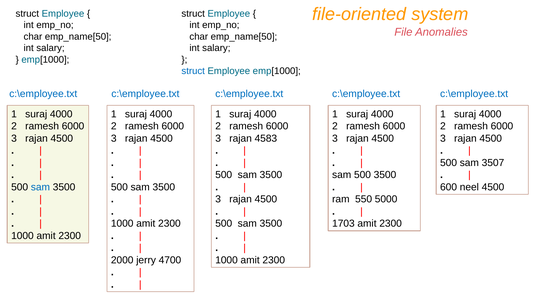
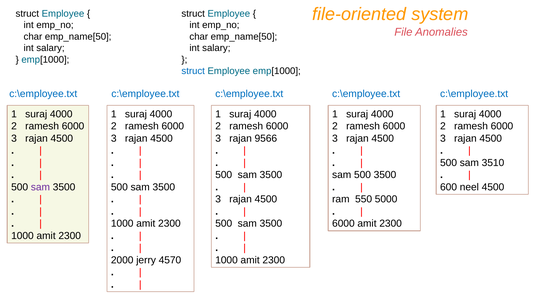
4583: 4583 -> 9566 (266, 138)
3507: 3507 -> 3510 (493, 163)
sam colour: blue -> purple (40, 187)
1703: 1703 -> 6000 (343, 223)
4700: 4700 -> 4570 (170, 260)
